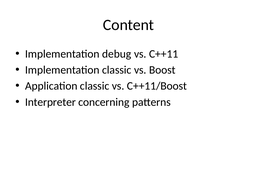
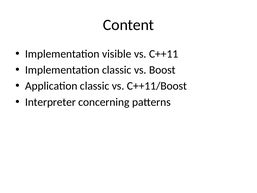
debug: debug -> visible (117, 54)
